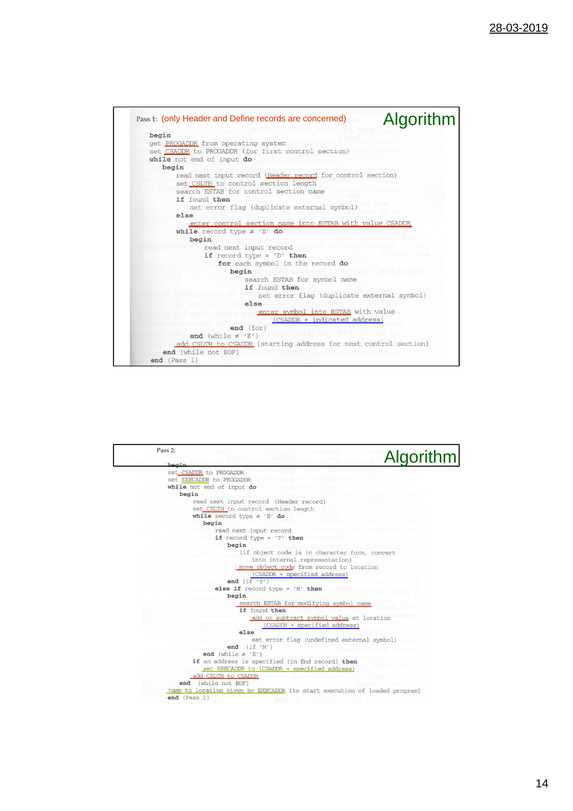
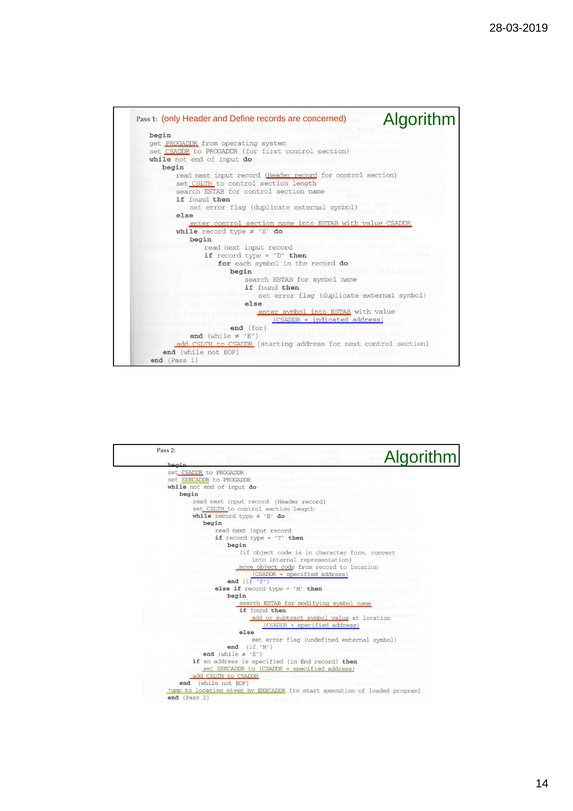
28-03-2019 underline: present -> none (519, 28)
